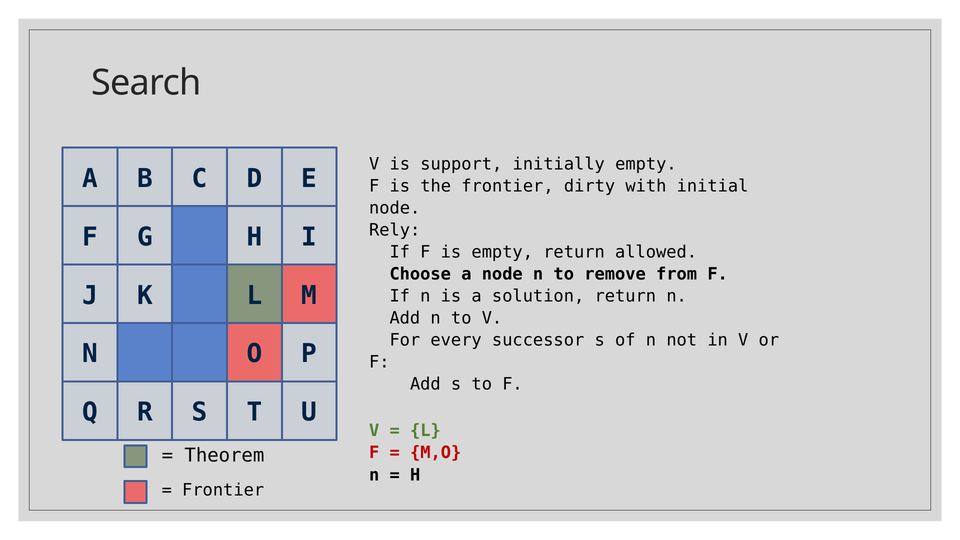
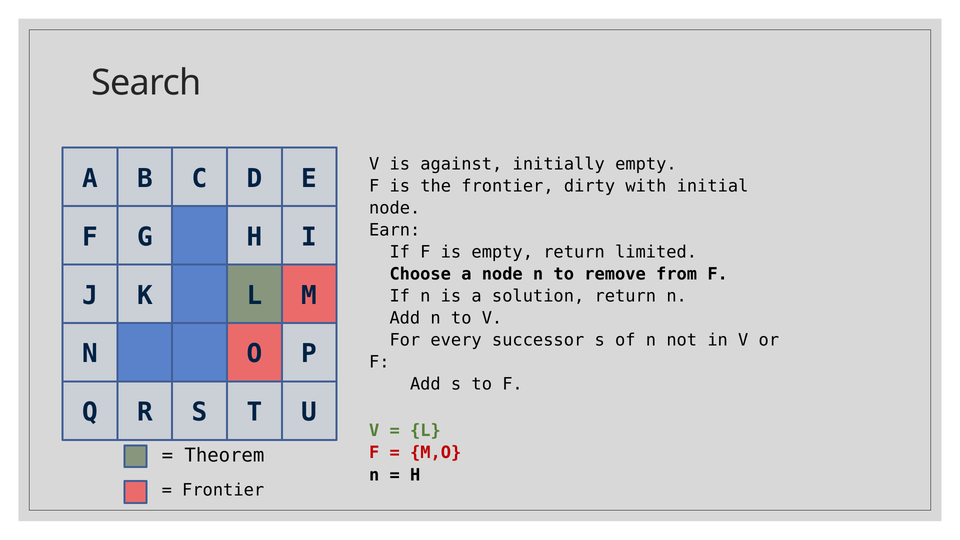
support: support -> against (461, 164)
Rely: Rely -> Earn (395, 230)
allowed: allowed -> limited (656, 252)
